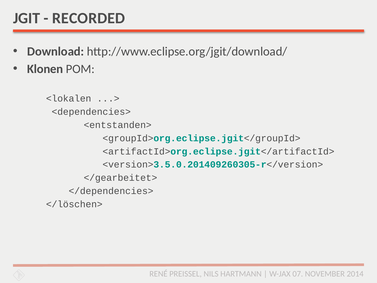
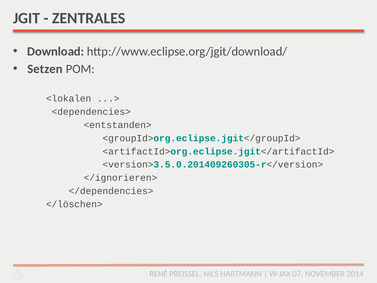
RECORDED: RECORDED -> ZENTRALES (89, 18)
Klonen: Klonen -> Setzen (45, 69)
</gearbeitet>: </gearbeitet> -> </ignorieren> (120, 178)
